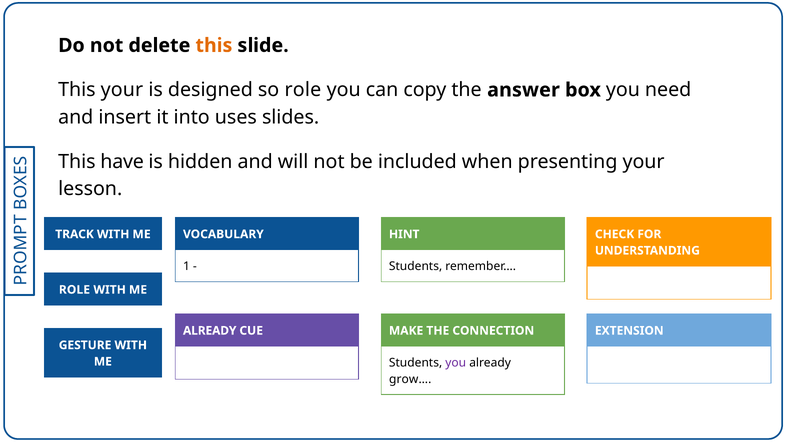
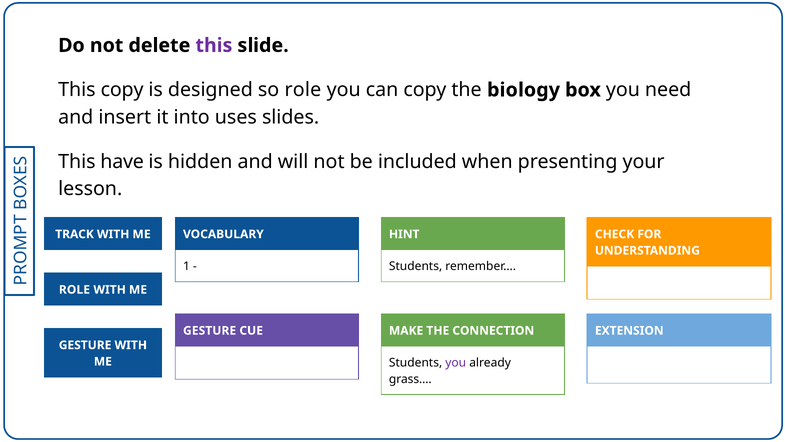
this colour: orange -> purple (214, 45)
This your: your -> copy (122, 90)
answer: answer -> biology (524, 90)
ALREADY: ALREADY -> GESTURE (210, 330)
grow…: grow… -> grass… (410, 379)
